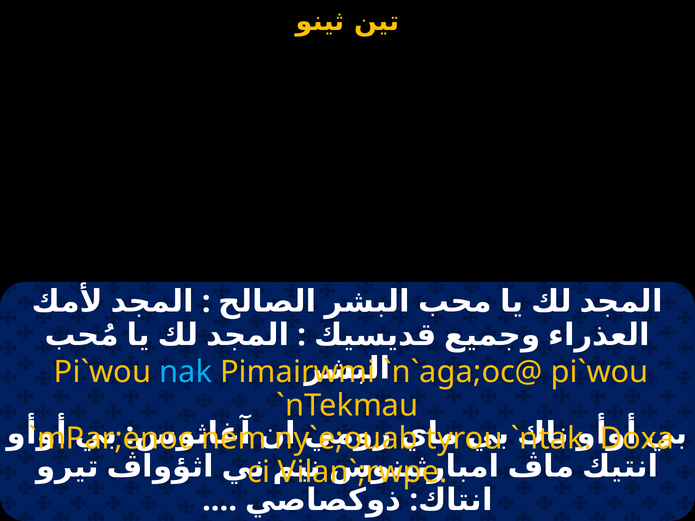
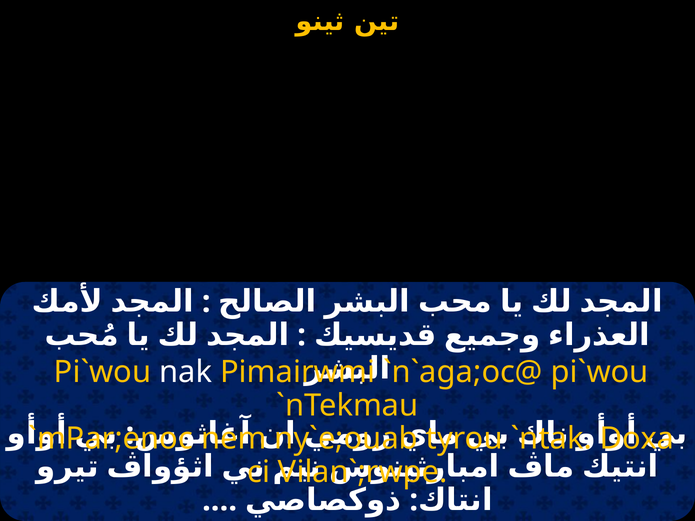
nak colour: light blue -> white (186, 372)
